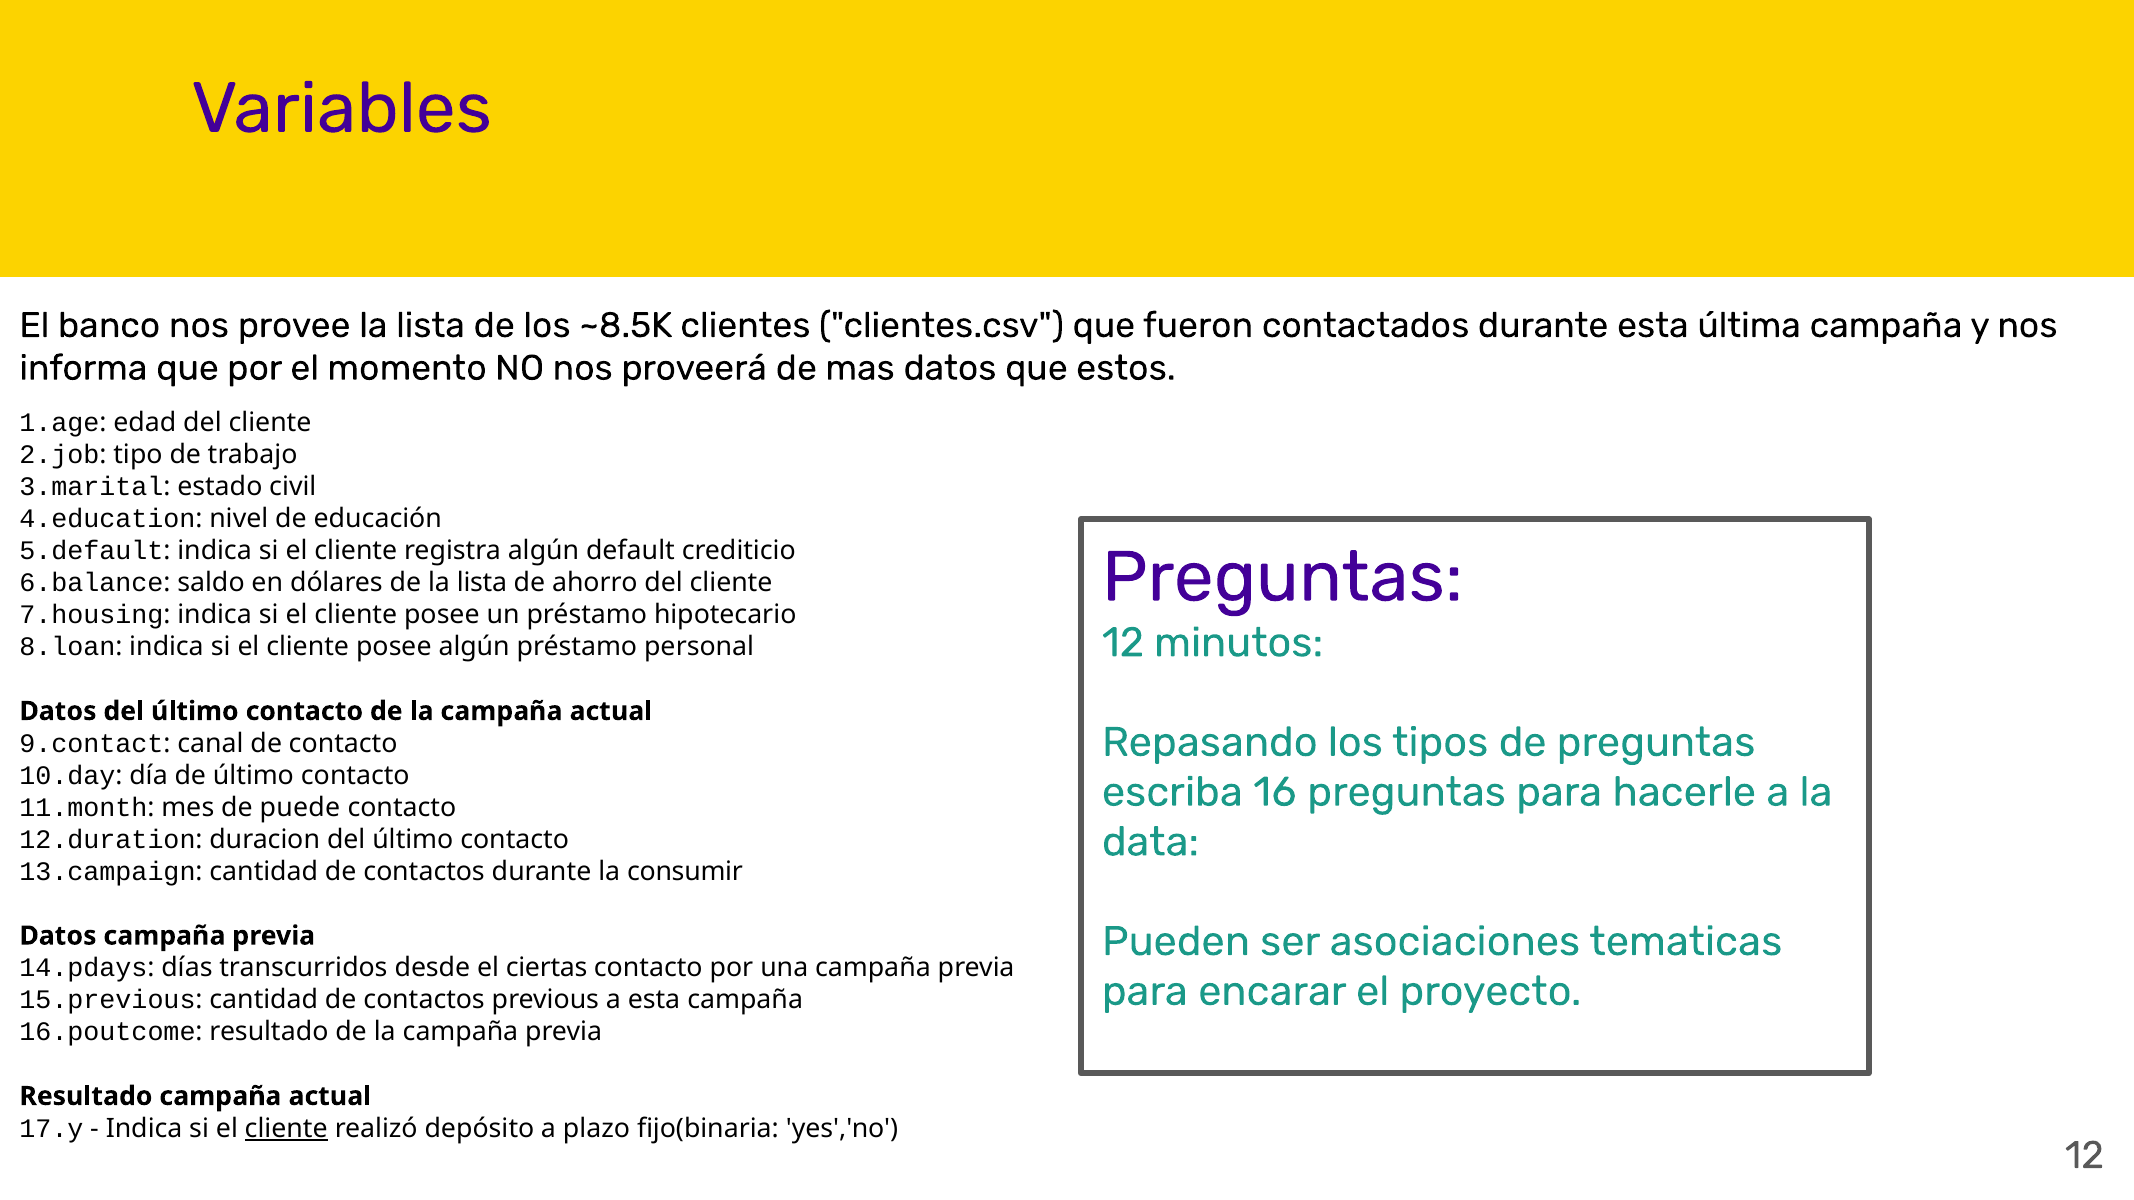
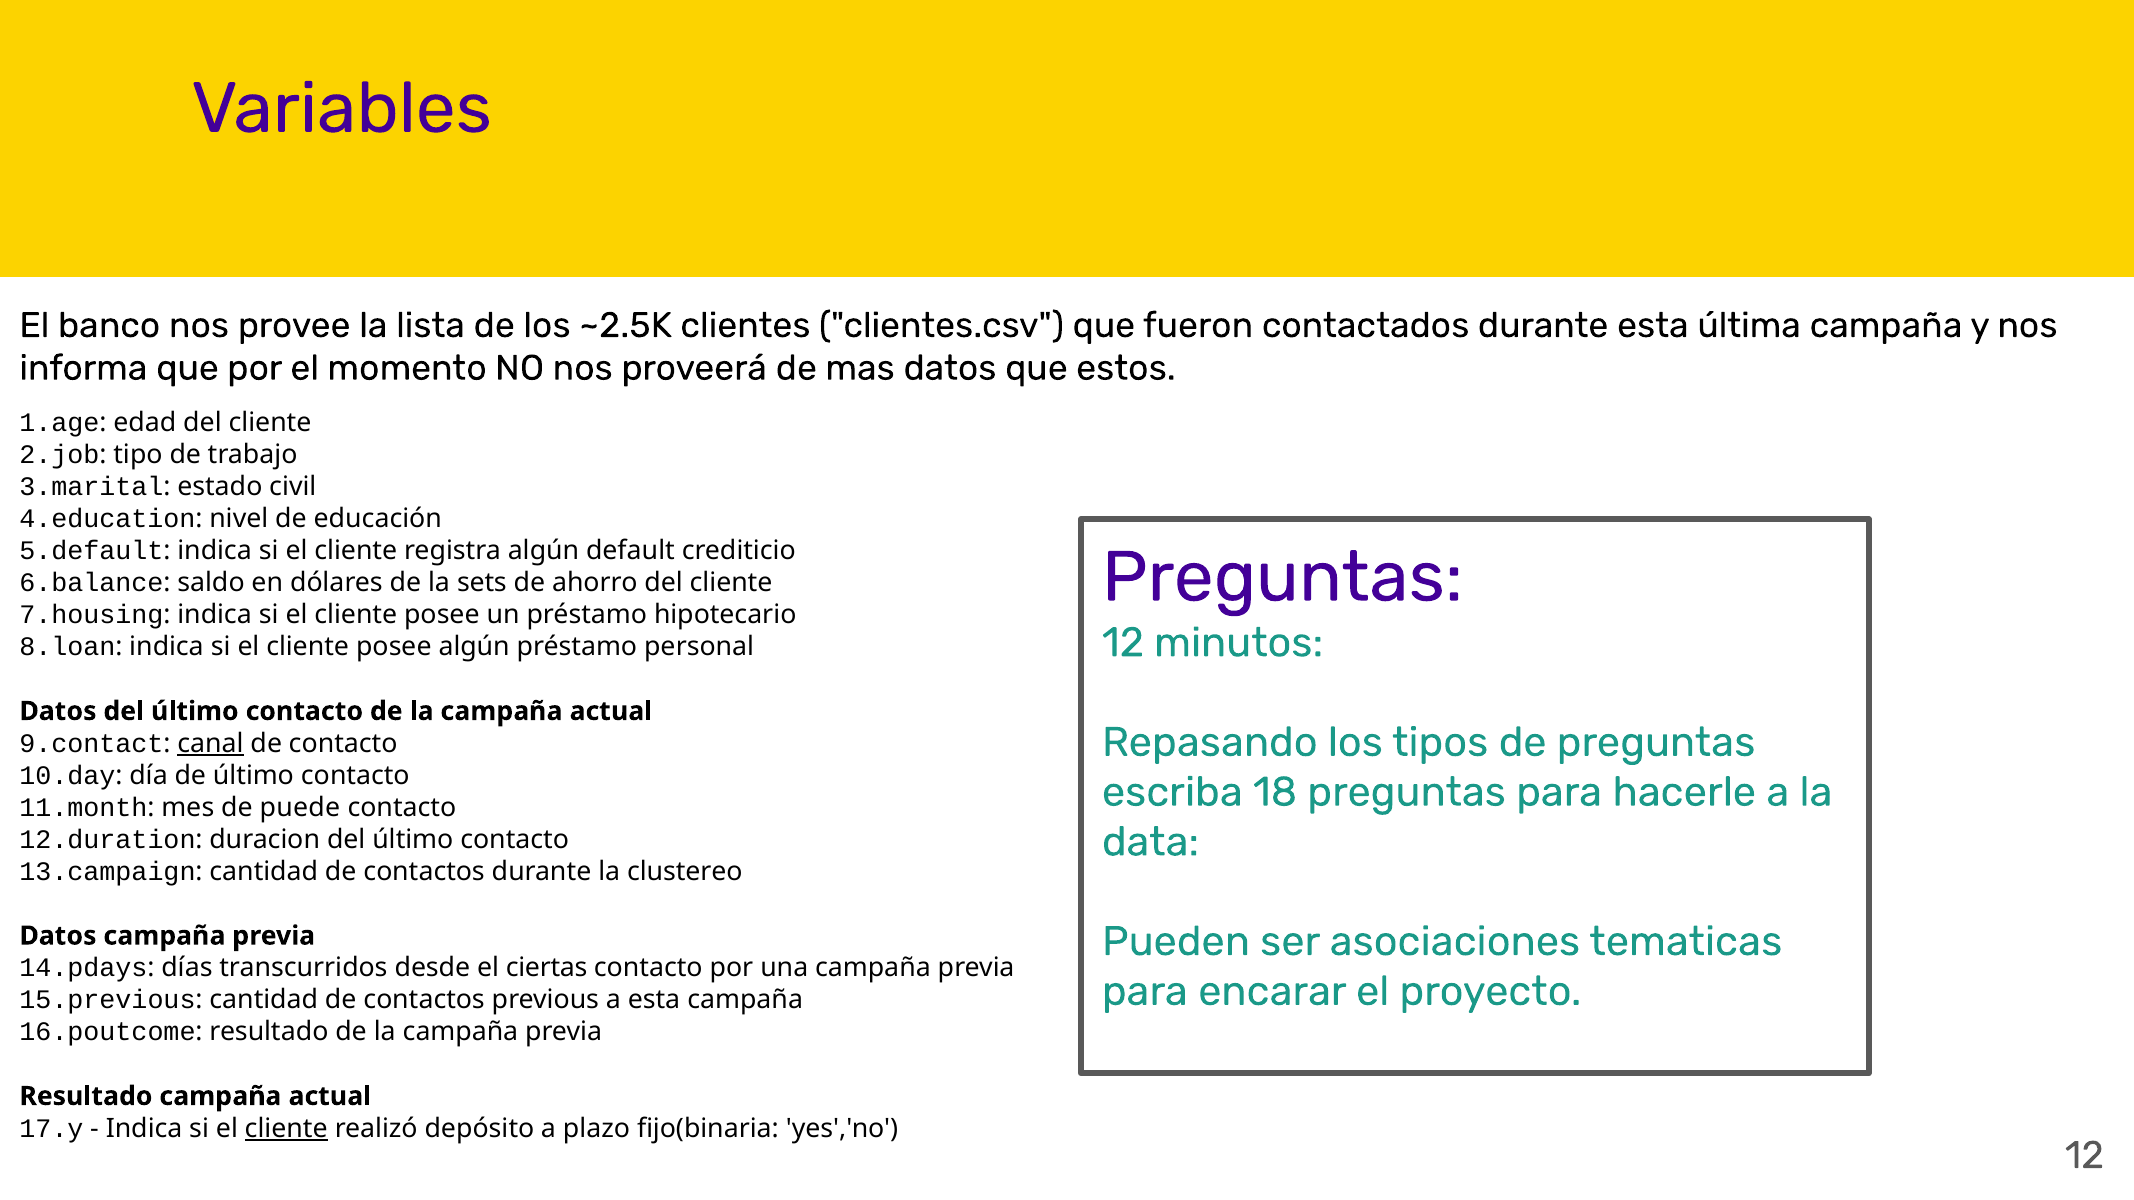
~8.5K: ~8.5K -> ~2.5K (626, 325)
de la lista: lista -> sets (482, 583)
canal underline: none -> present (210, 744)
16: 16 -> 18 (1275, 792)
consumir: consumir -> clustereo (685, 872)
